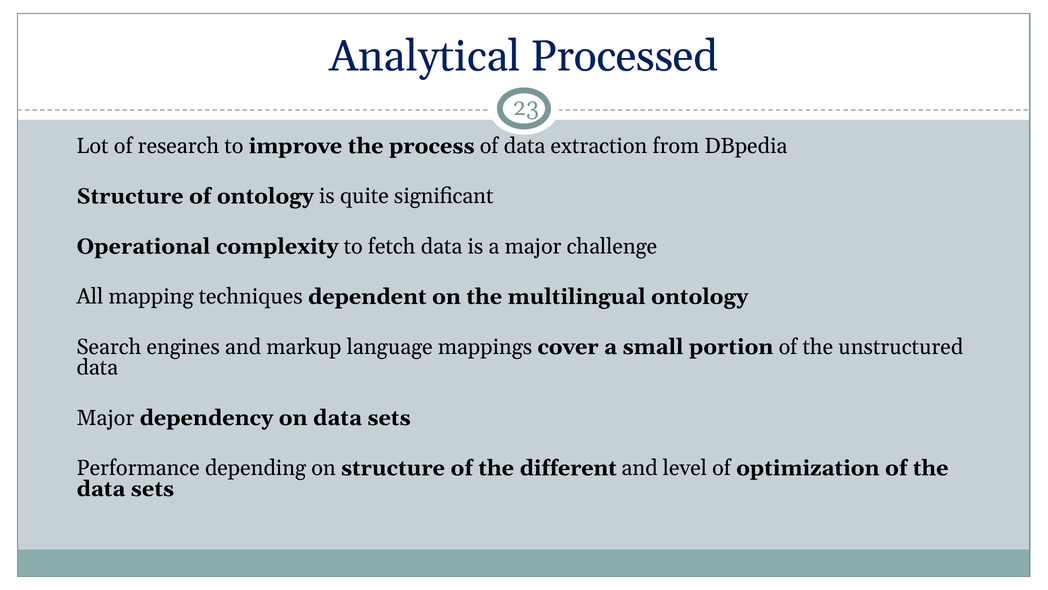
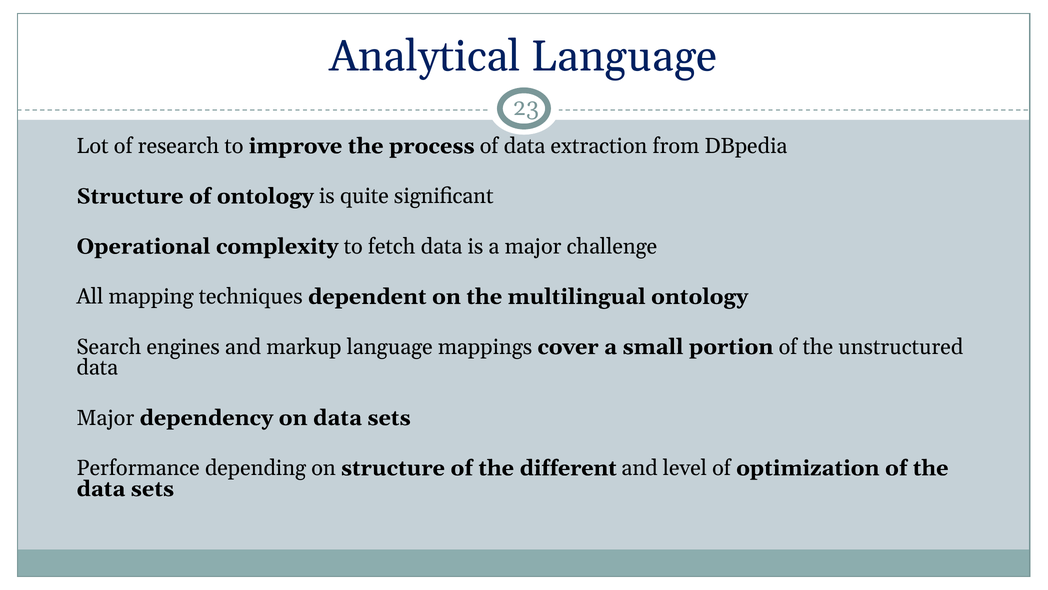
Analytical Processed: Processed -> Language (624, 57)
